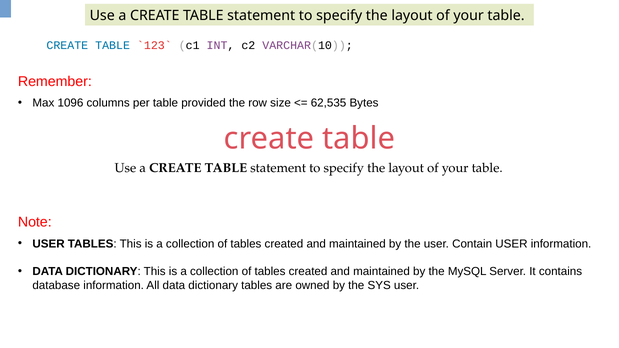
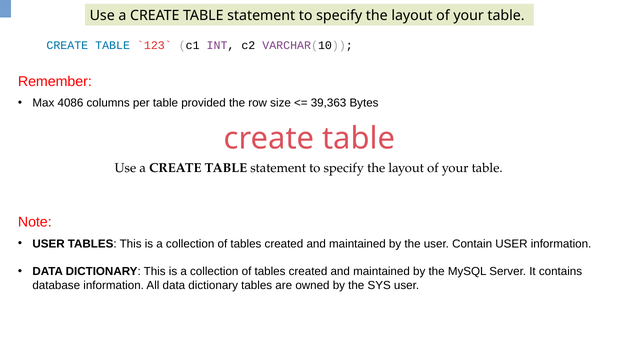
1096: 1096 -> 4086 (70, 103)
62,535: 62,535 -> 39,363 (329, 103)
